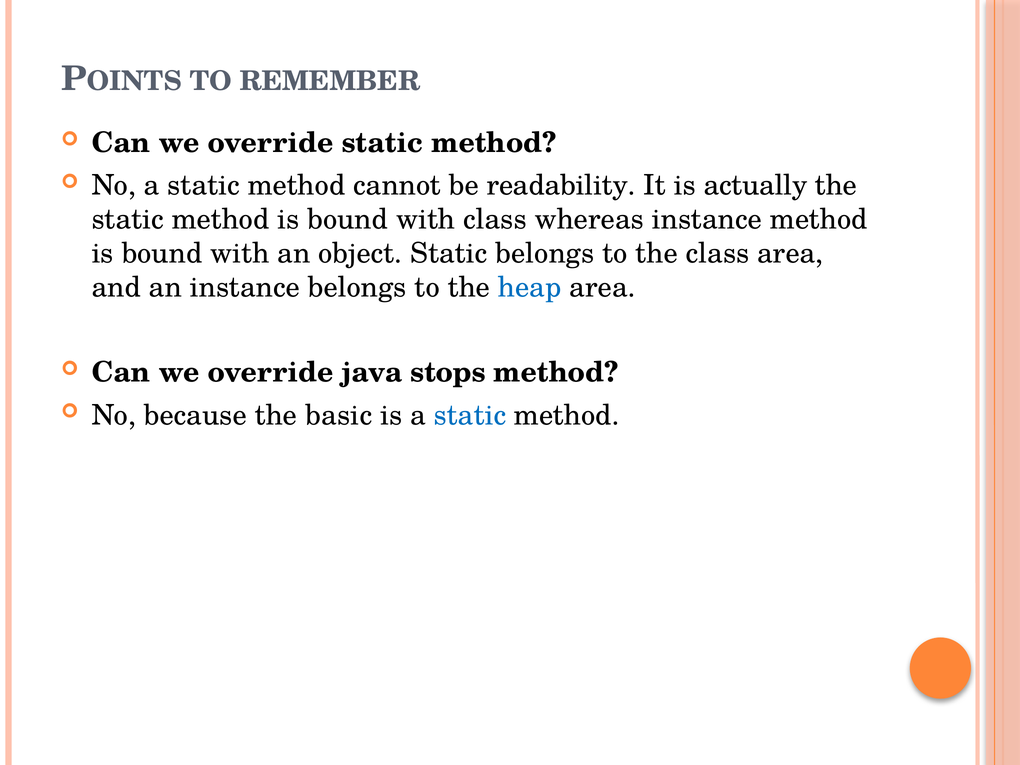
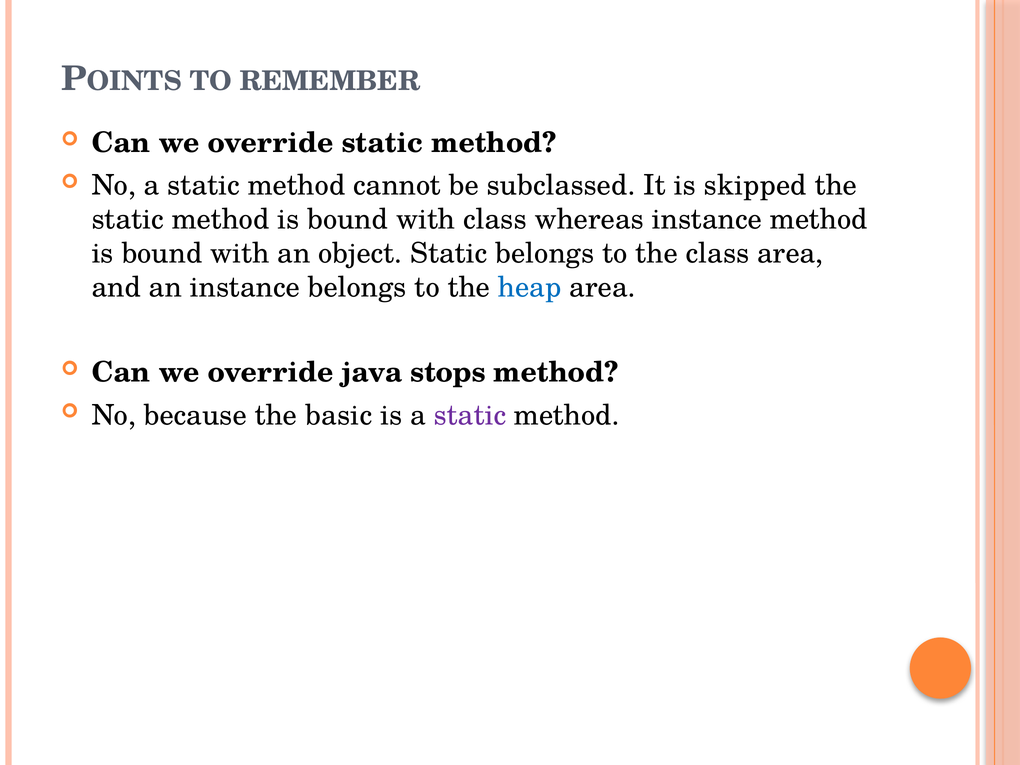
readability: readability -> subclassed (561, 186)
actually: actually -> skipped (755, 186)
static colour: blue -> purple (470, 415)
